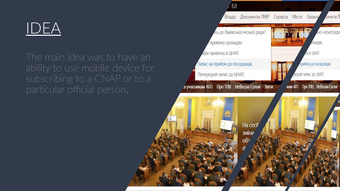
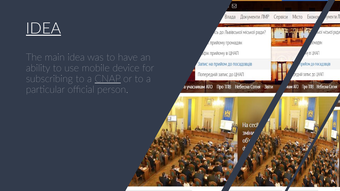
CNAP underline: none -> present (108, 79)
